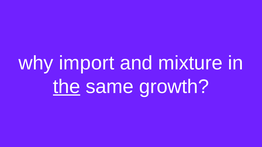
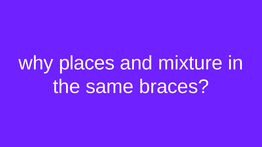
import: import -> places (87, 63)
the underline: present -> none (67, 87)
growth: growth -> braces (174, 87)
